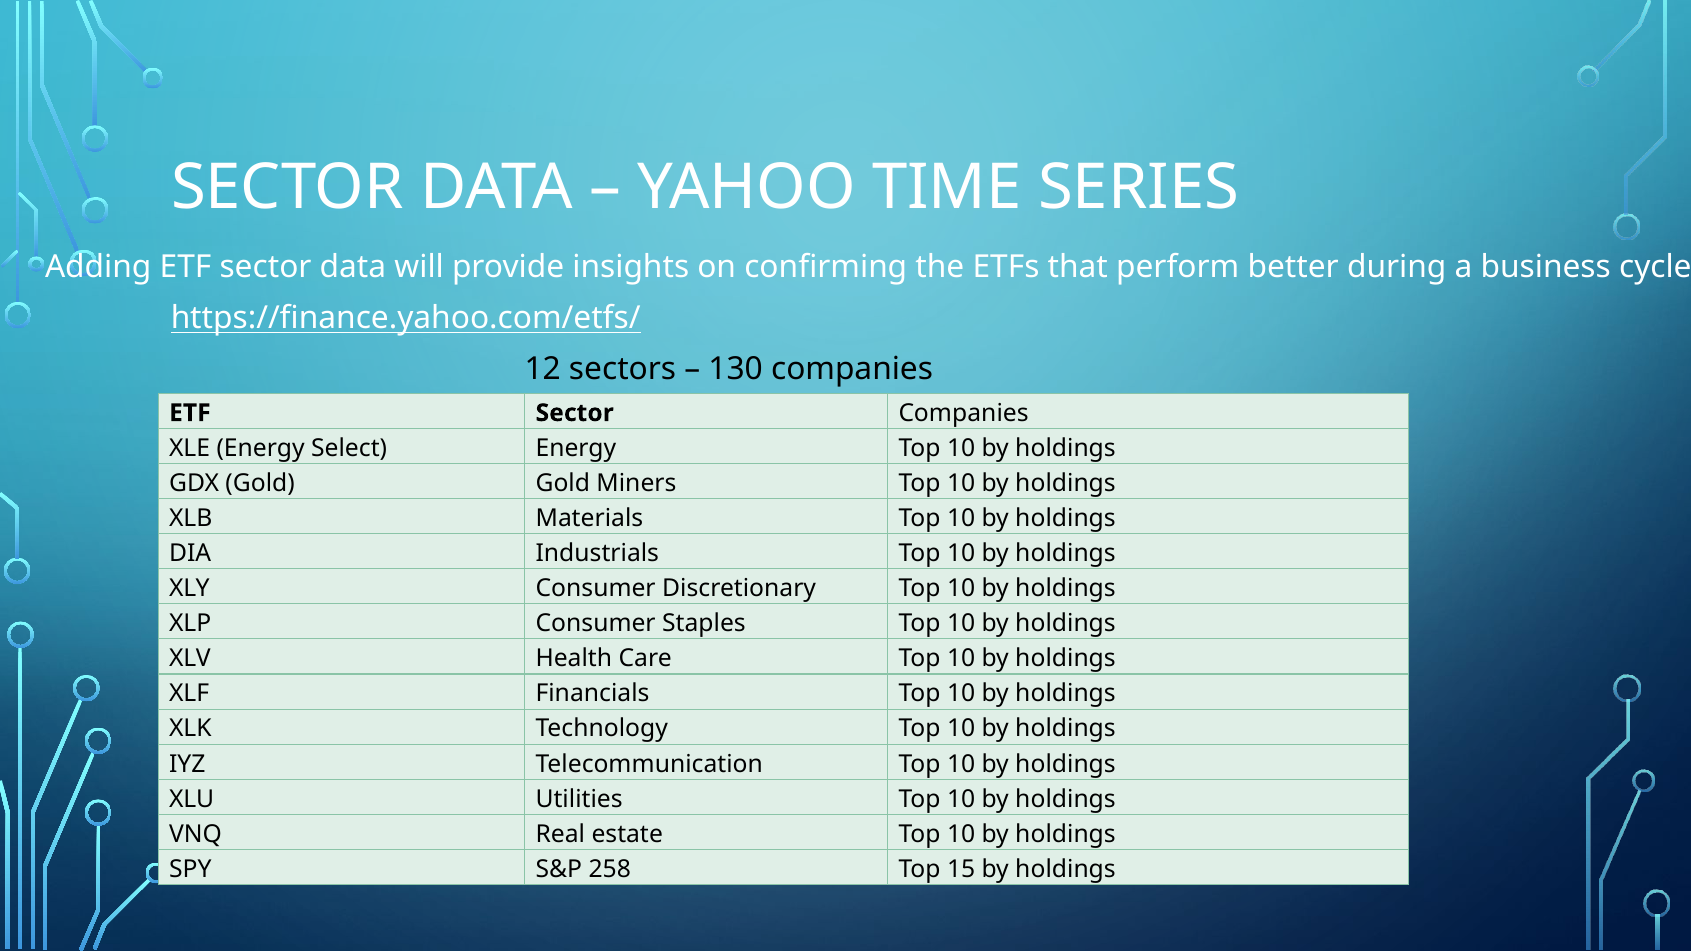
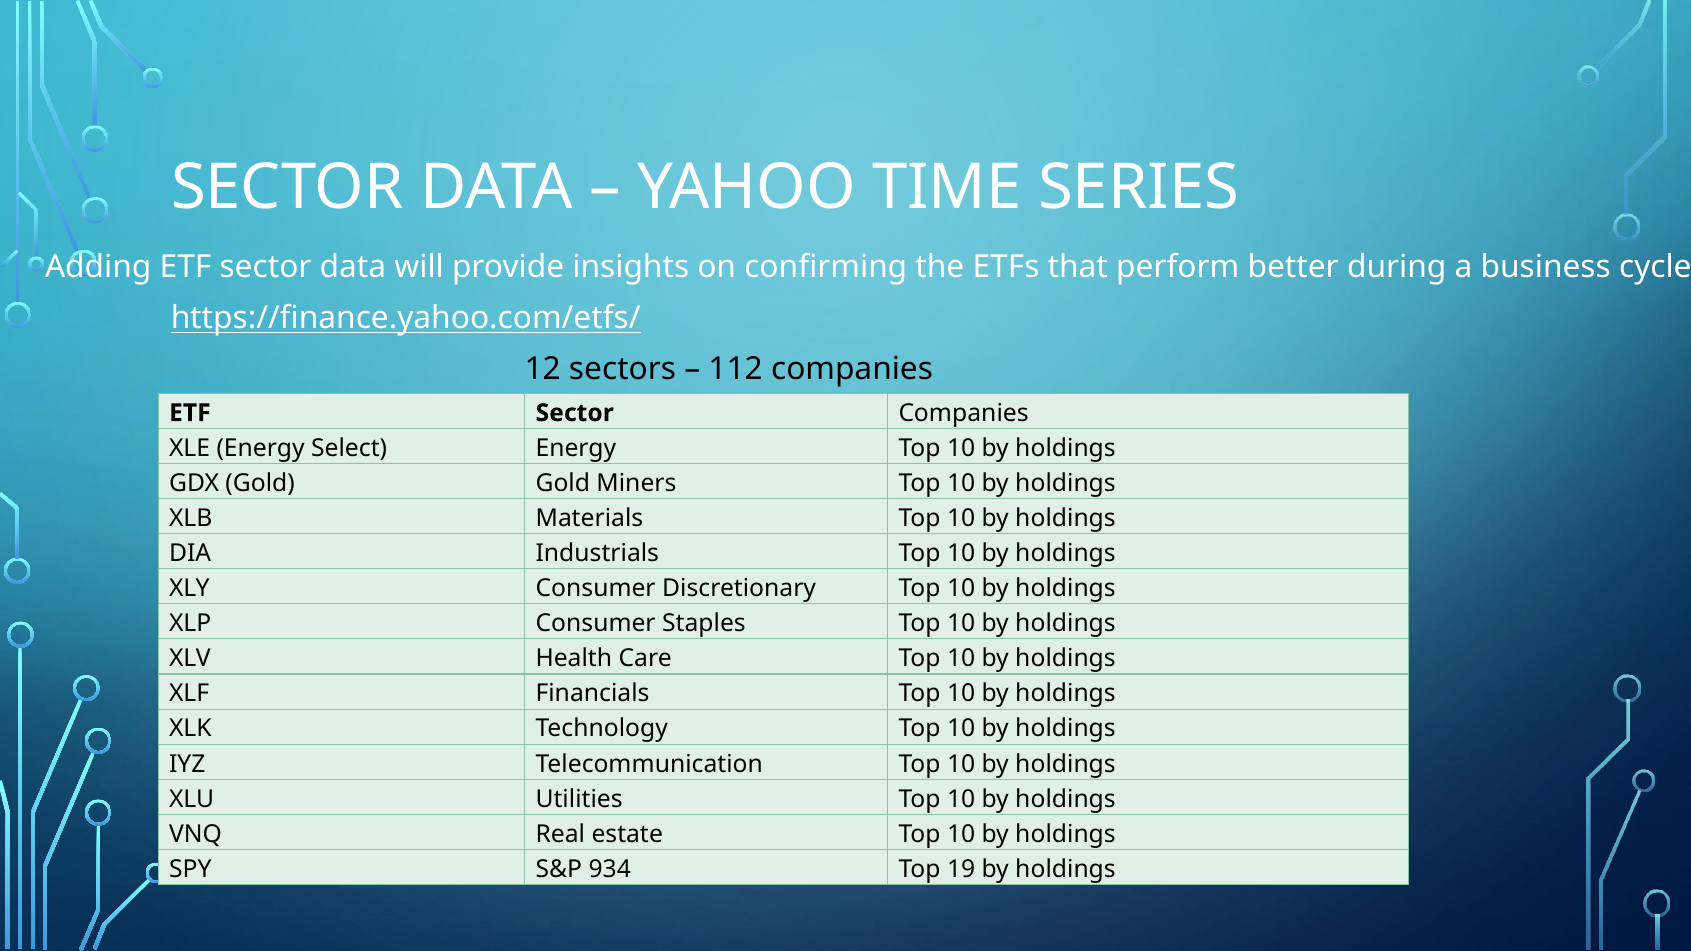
130: 130 -> 112 (736, 370)
258: 258 -> 934 (610, 869)
15: 15 -> 19 (961, 869)
